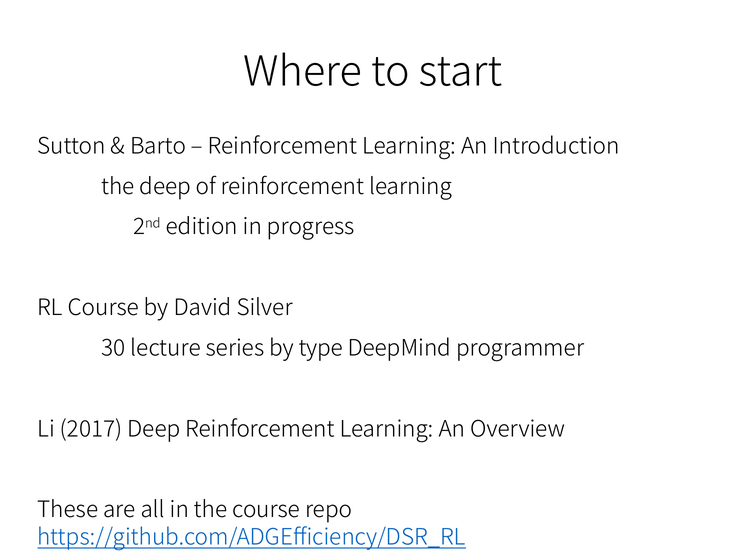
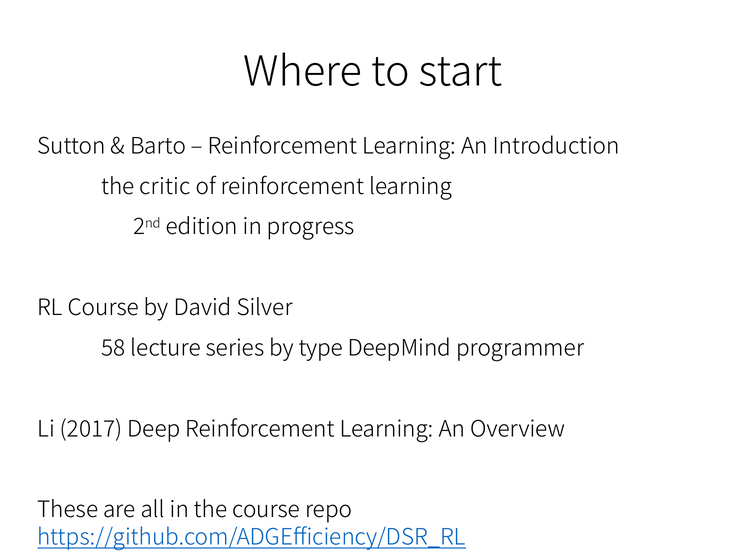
the deep: deep -> critic (165, 186)
30: 30 -> 58 (113, 348)
